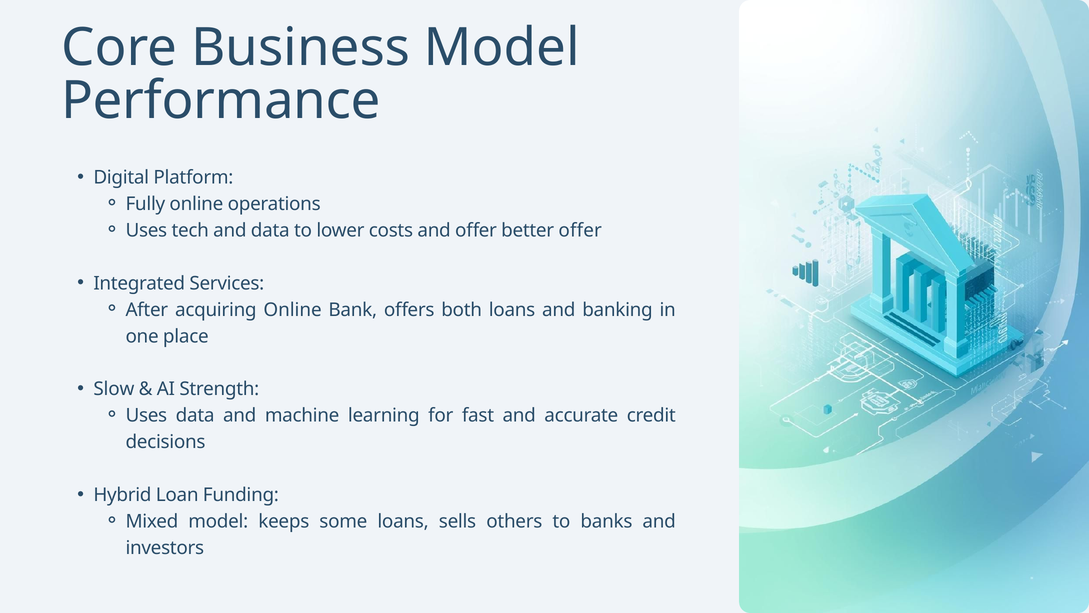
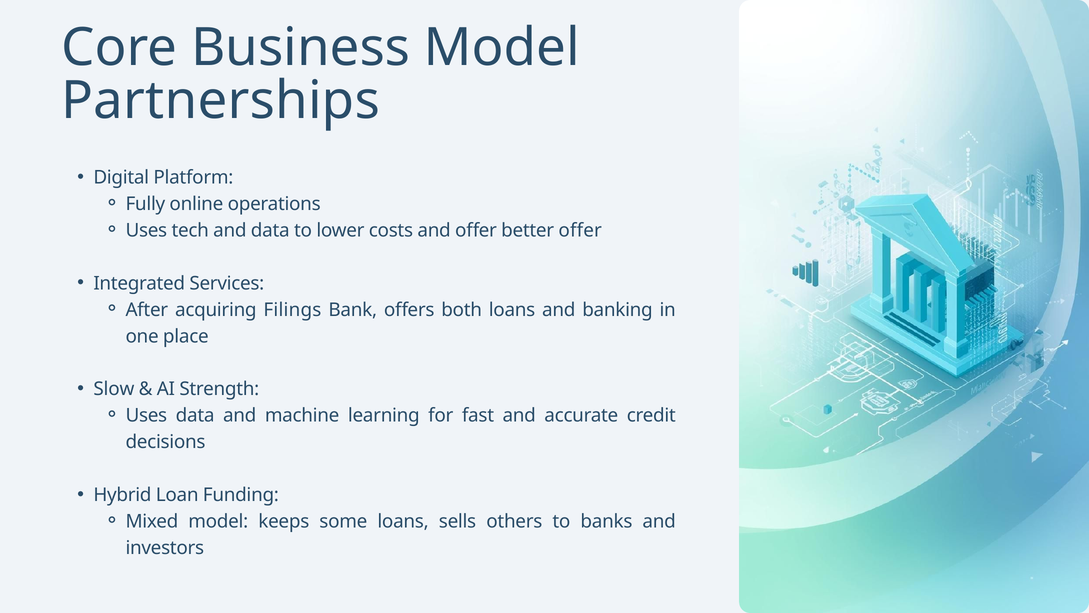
Performance: Performance -> Partnerships (221, 101)
acquiring Online: Online -> Filings (292, 310)
